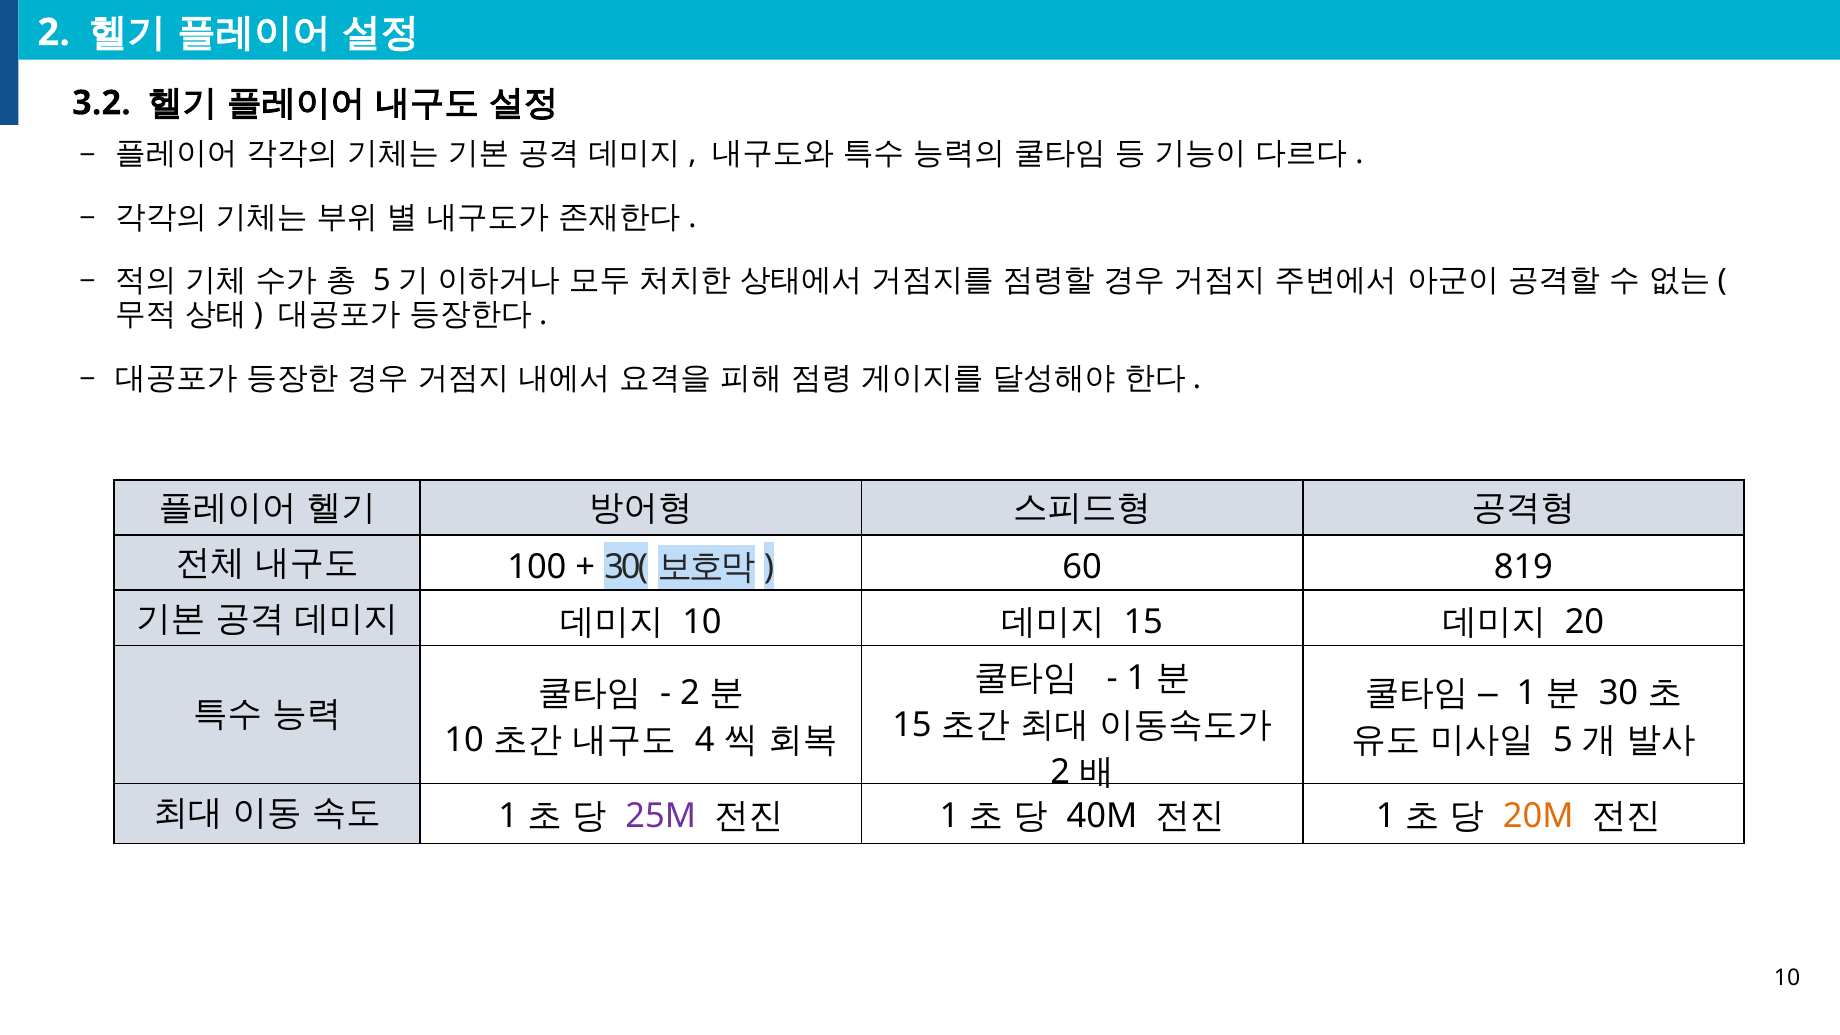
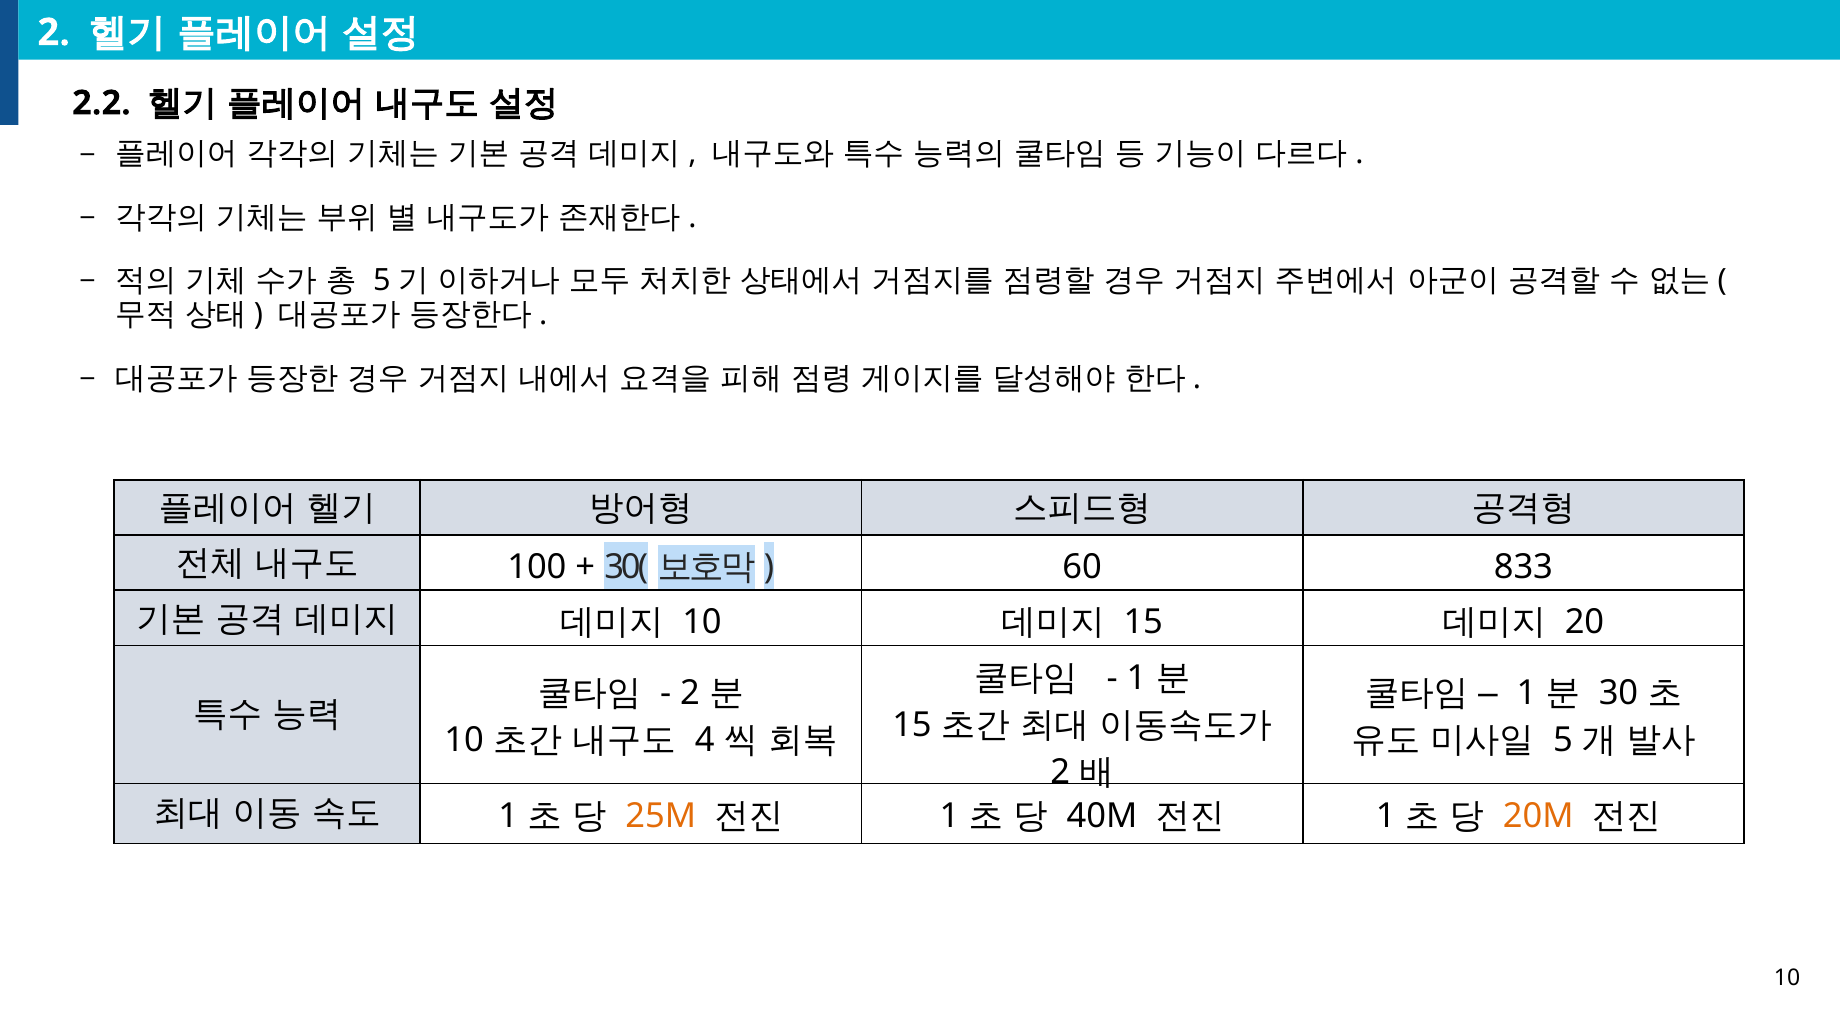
3.2: 3.2 -> 2.2 (101, 103)
819: 819 -> 833 (1523, 567)
25M colour: purple -> orange (661, 816)
